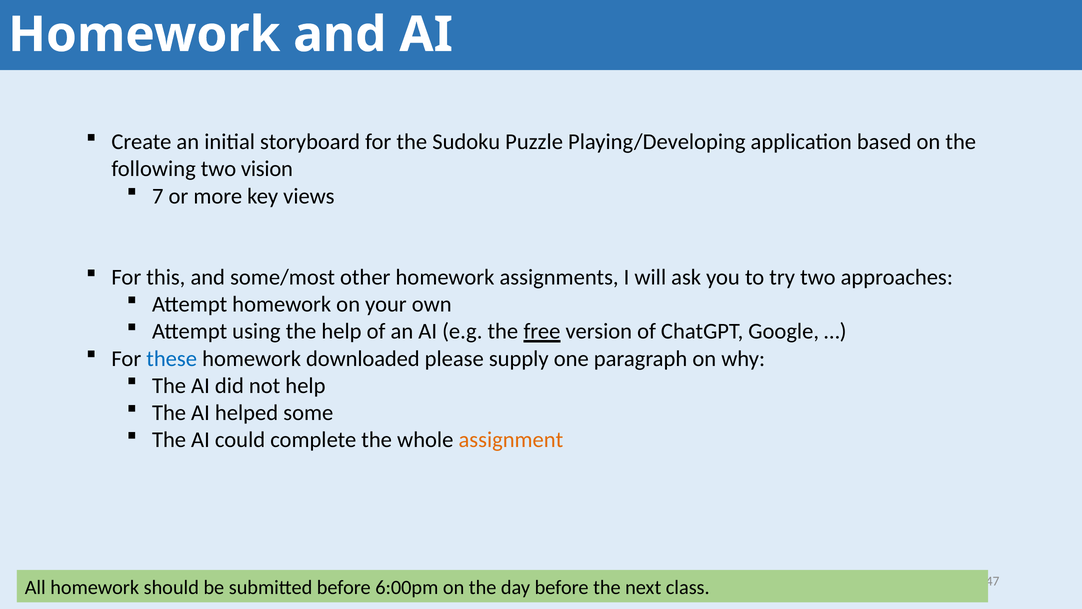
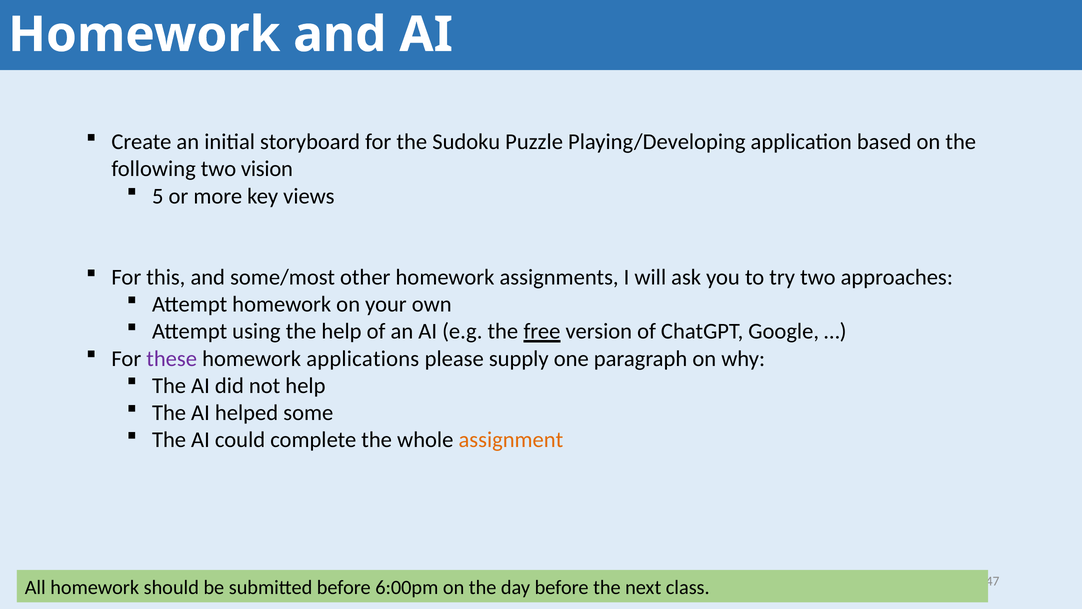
7: 7 -> 5 (158, 196)
these colour: blue -> purple (172, 358)
downloaded: downloaded -> applications (363, 358)
